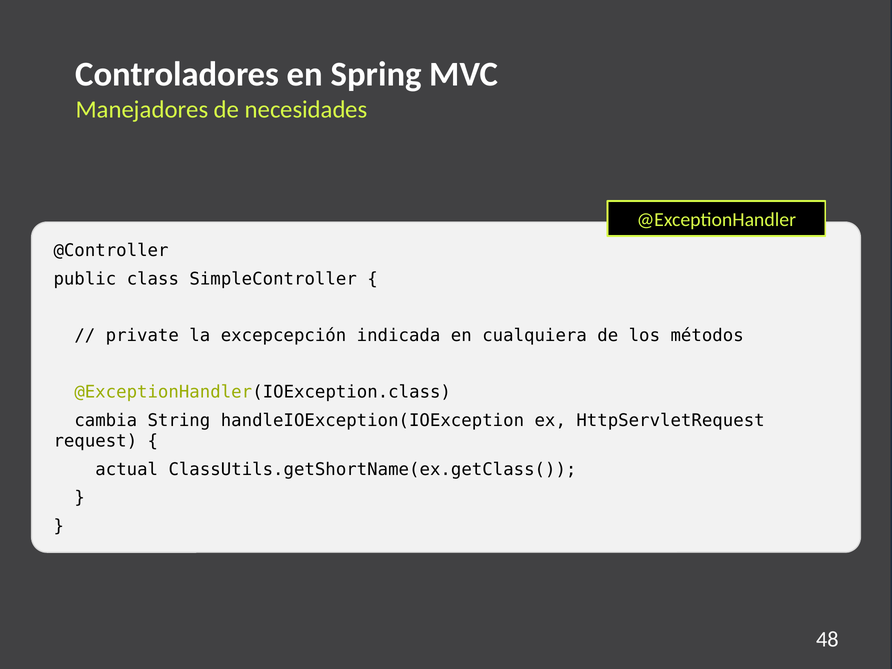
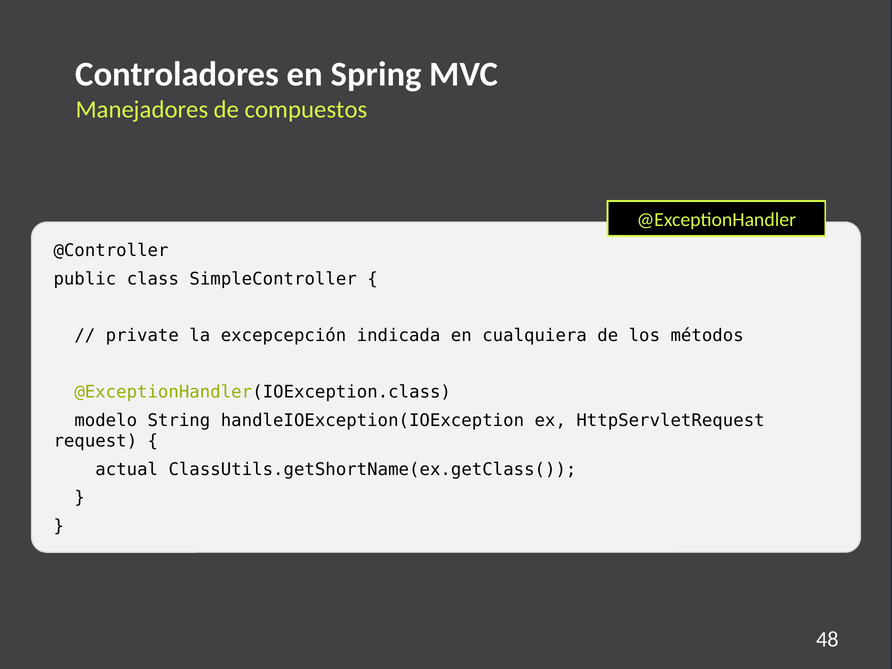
necesidades: necesidades -> compuestos (306, 110)
cambia: cambia -> modelo (106, 420)
